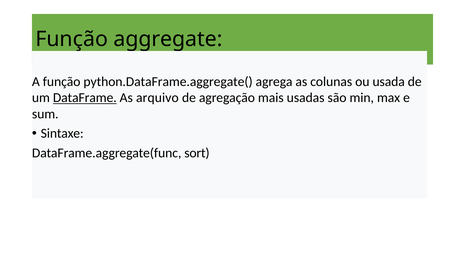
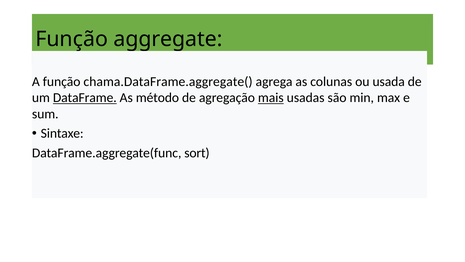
python.DataFrame.aggregate(: python.DataFrame.aggregate( -> chama.DataFrame.aggregate( (168, 81)
arquivo: arquivo -> método (157, 98)
mais underline: none -> present (271, 98)
